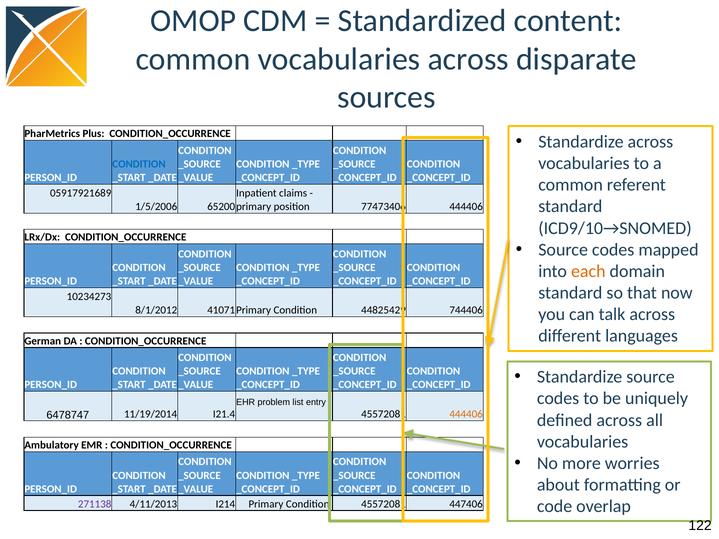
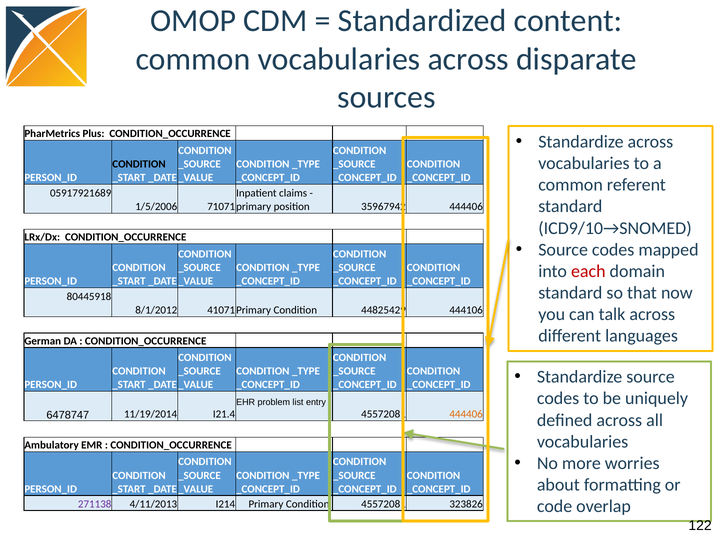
CONDITION colour: blue -> black (139, 164)
65200: 65200 -> 71071 (221, 207)
77473406: 77473406 -> 35967942 (384, 207)
each colour: orange -> red (588, 271)
10234273: 10234273 -> 80445918 (89, 297)
744406: 744406 -> 444106 (466, 310)
447406: 447406 -> 323826 (466, 504)
